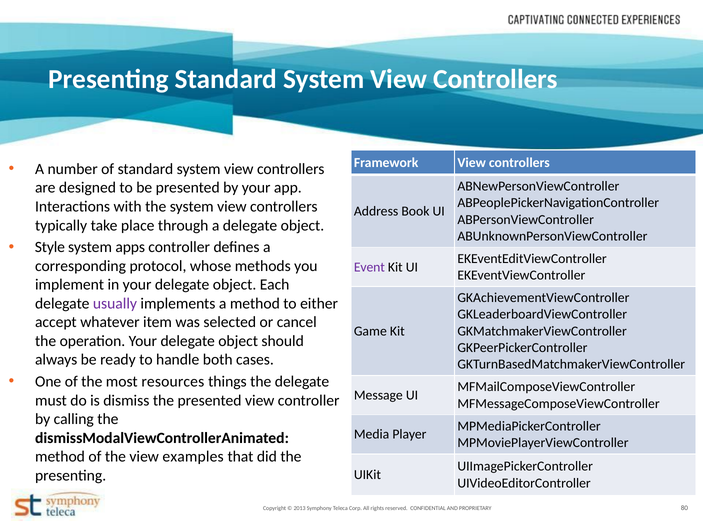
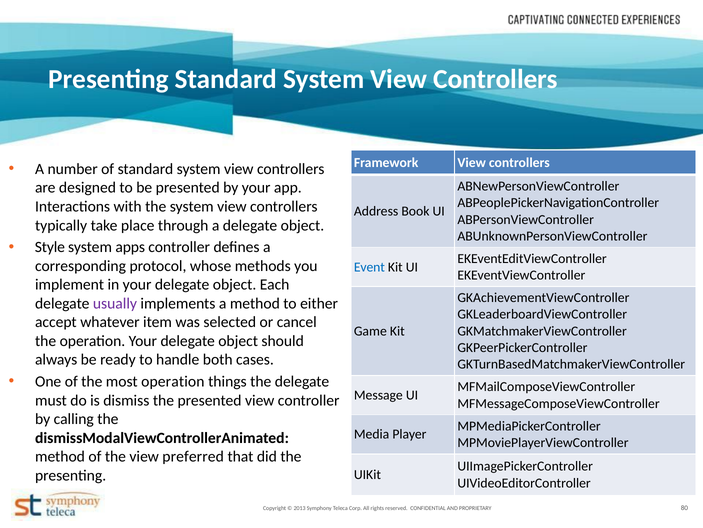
Event colour: purple -> blue (369, 267)
most resources: resources -> operation (173, 381)
examples: examples -> preferred (193, 456)
